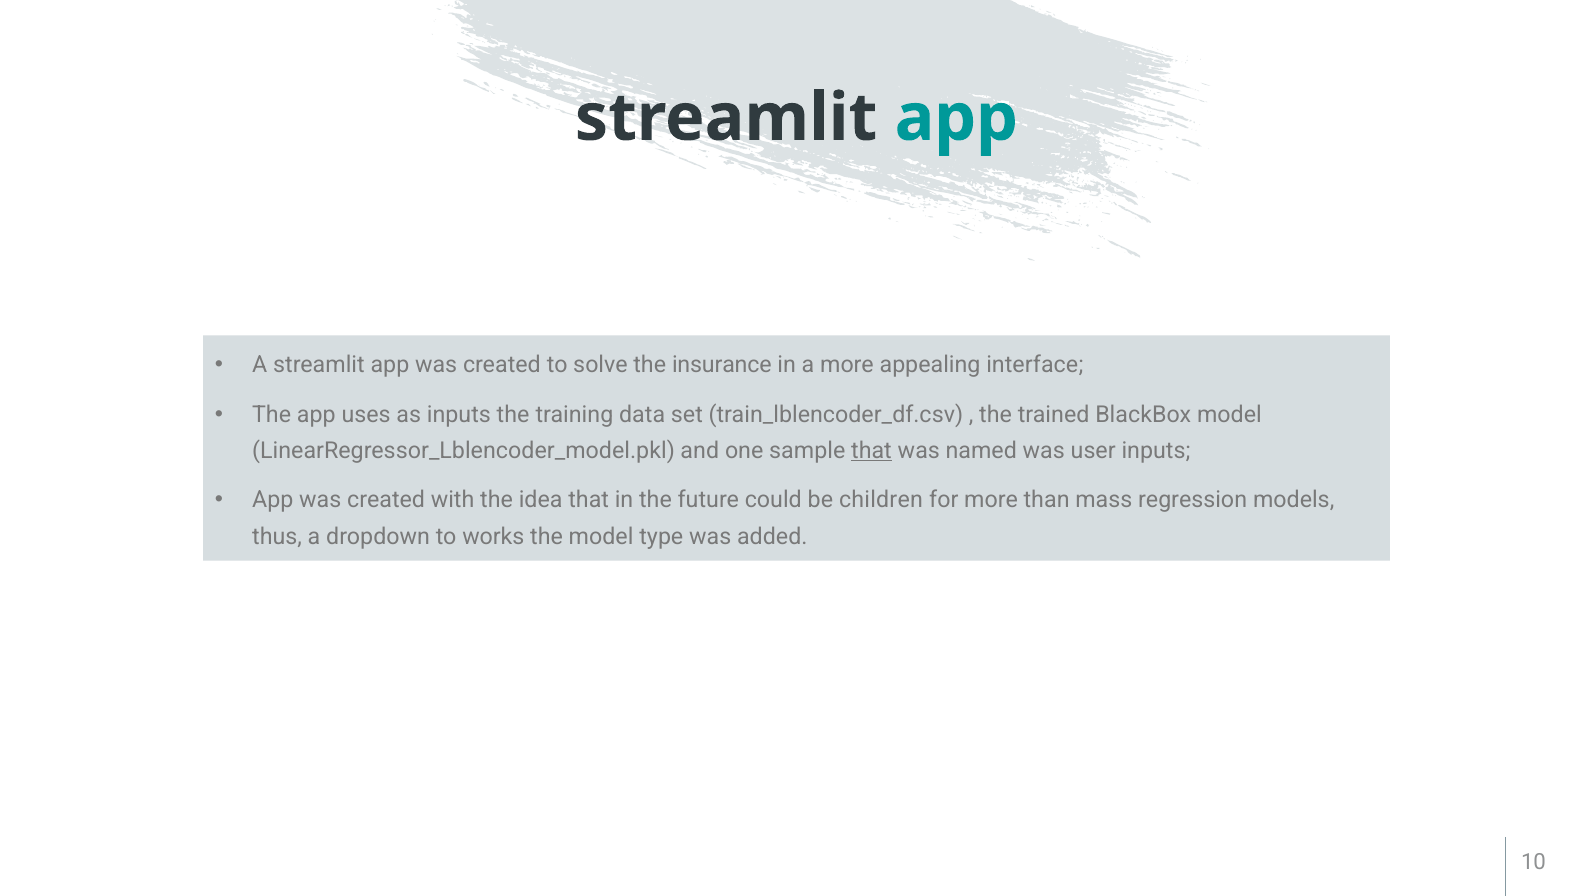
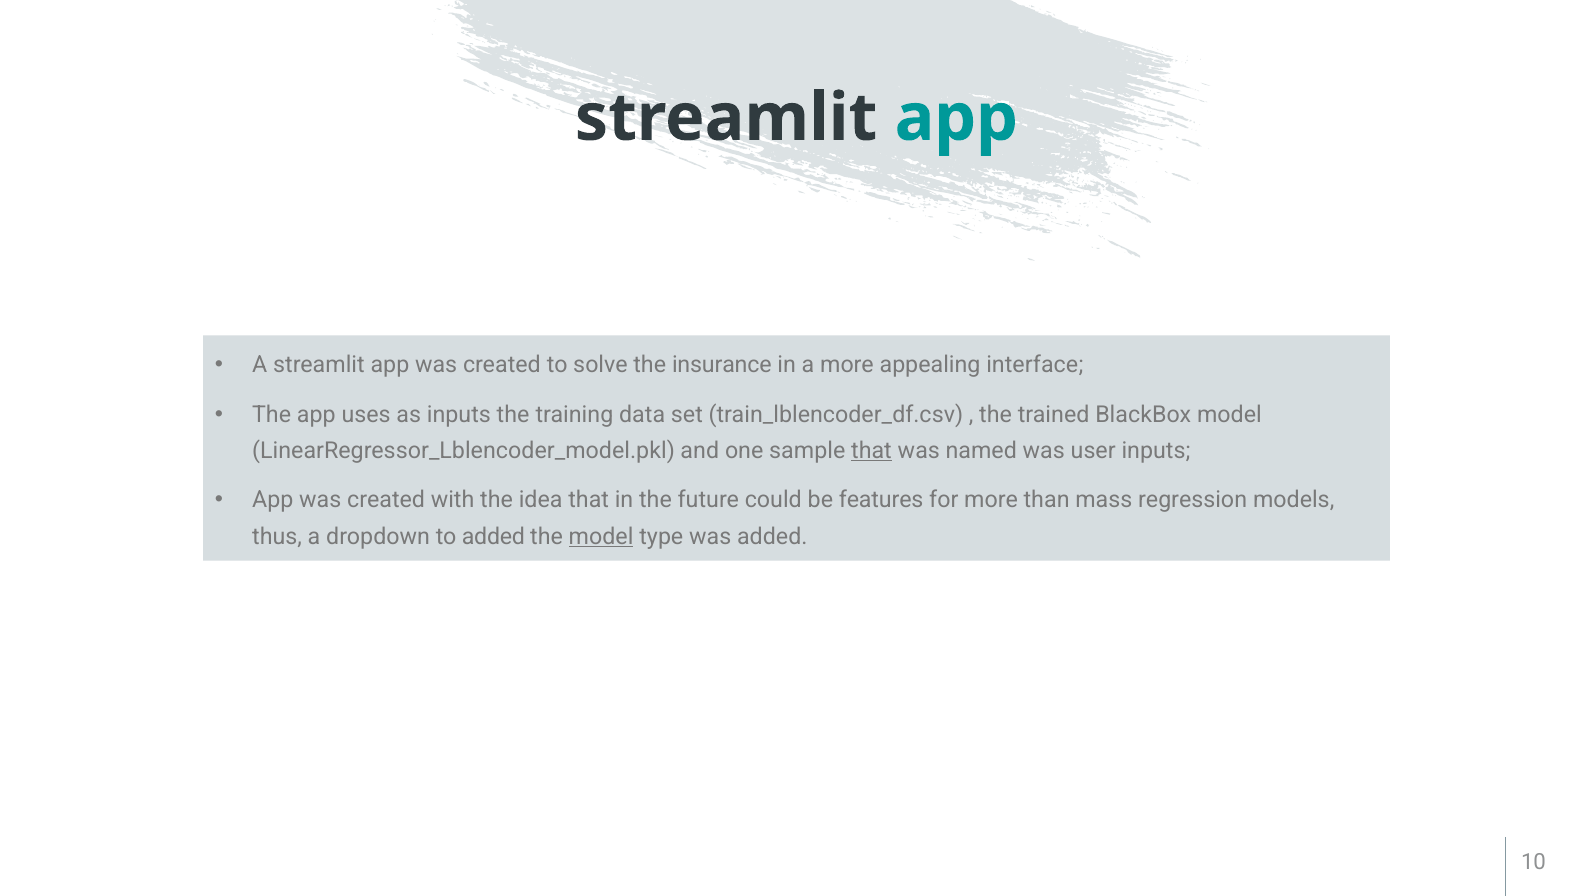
children: children -> features (881, 500)
to works: works -> added (493, 537)
model underline: none -> present (601, 537)
